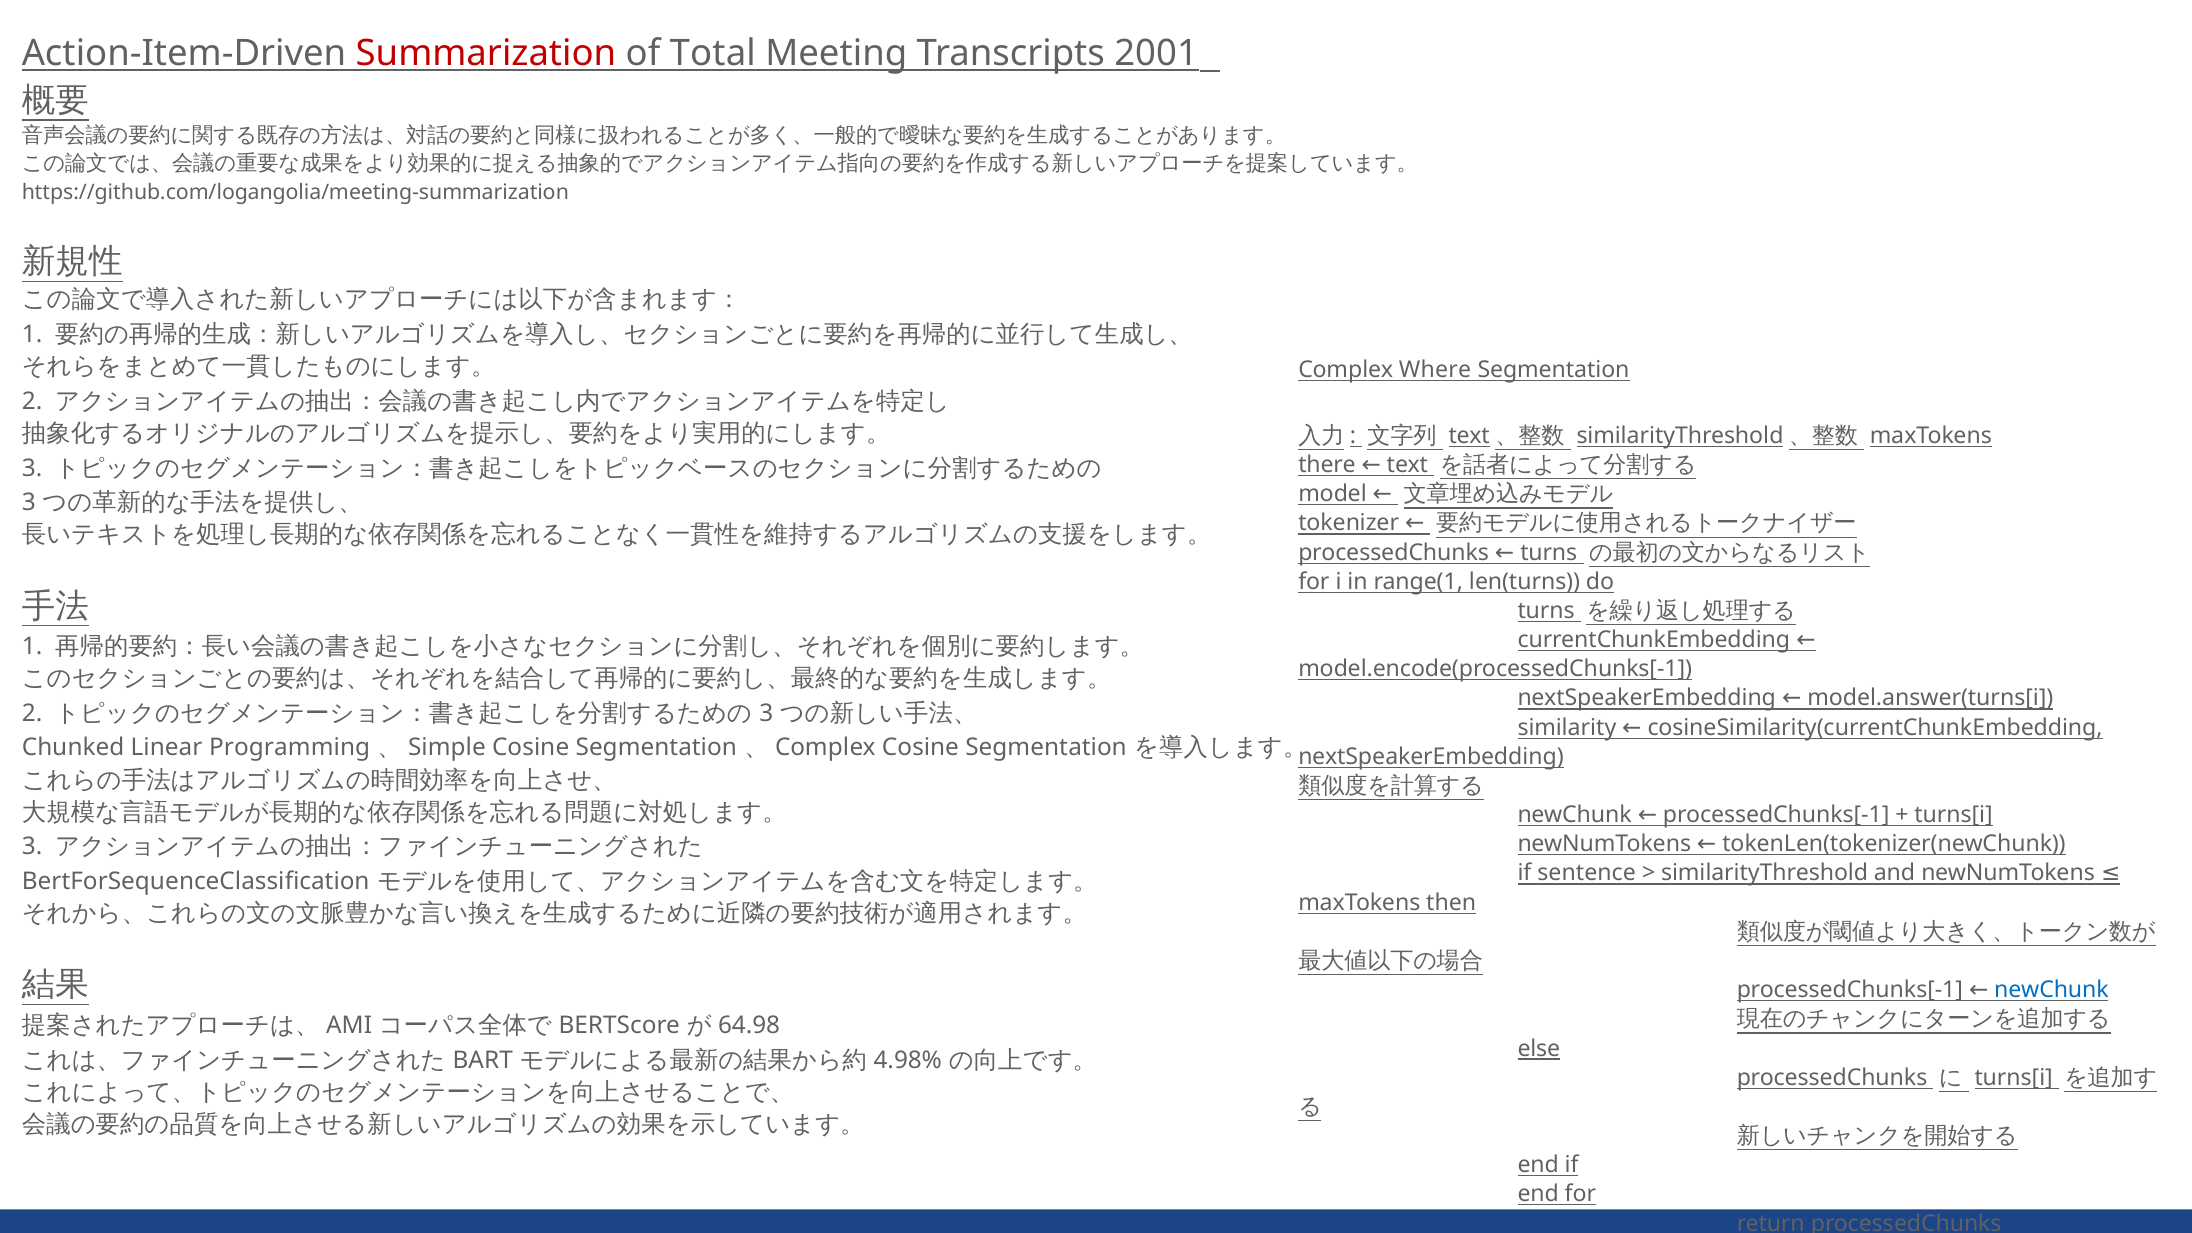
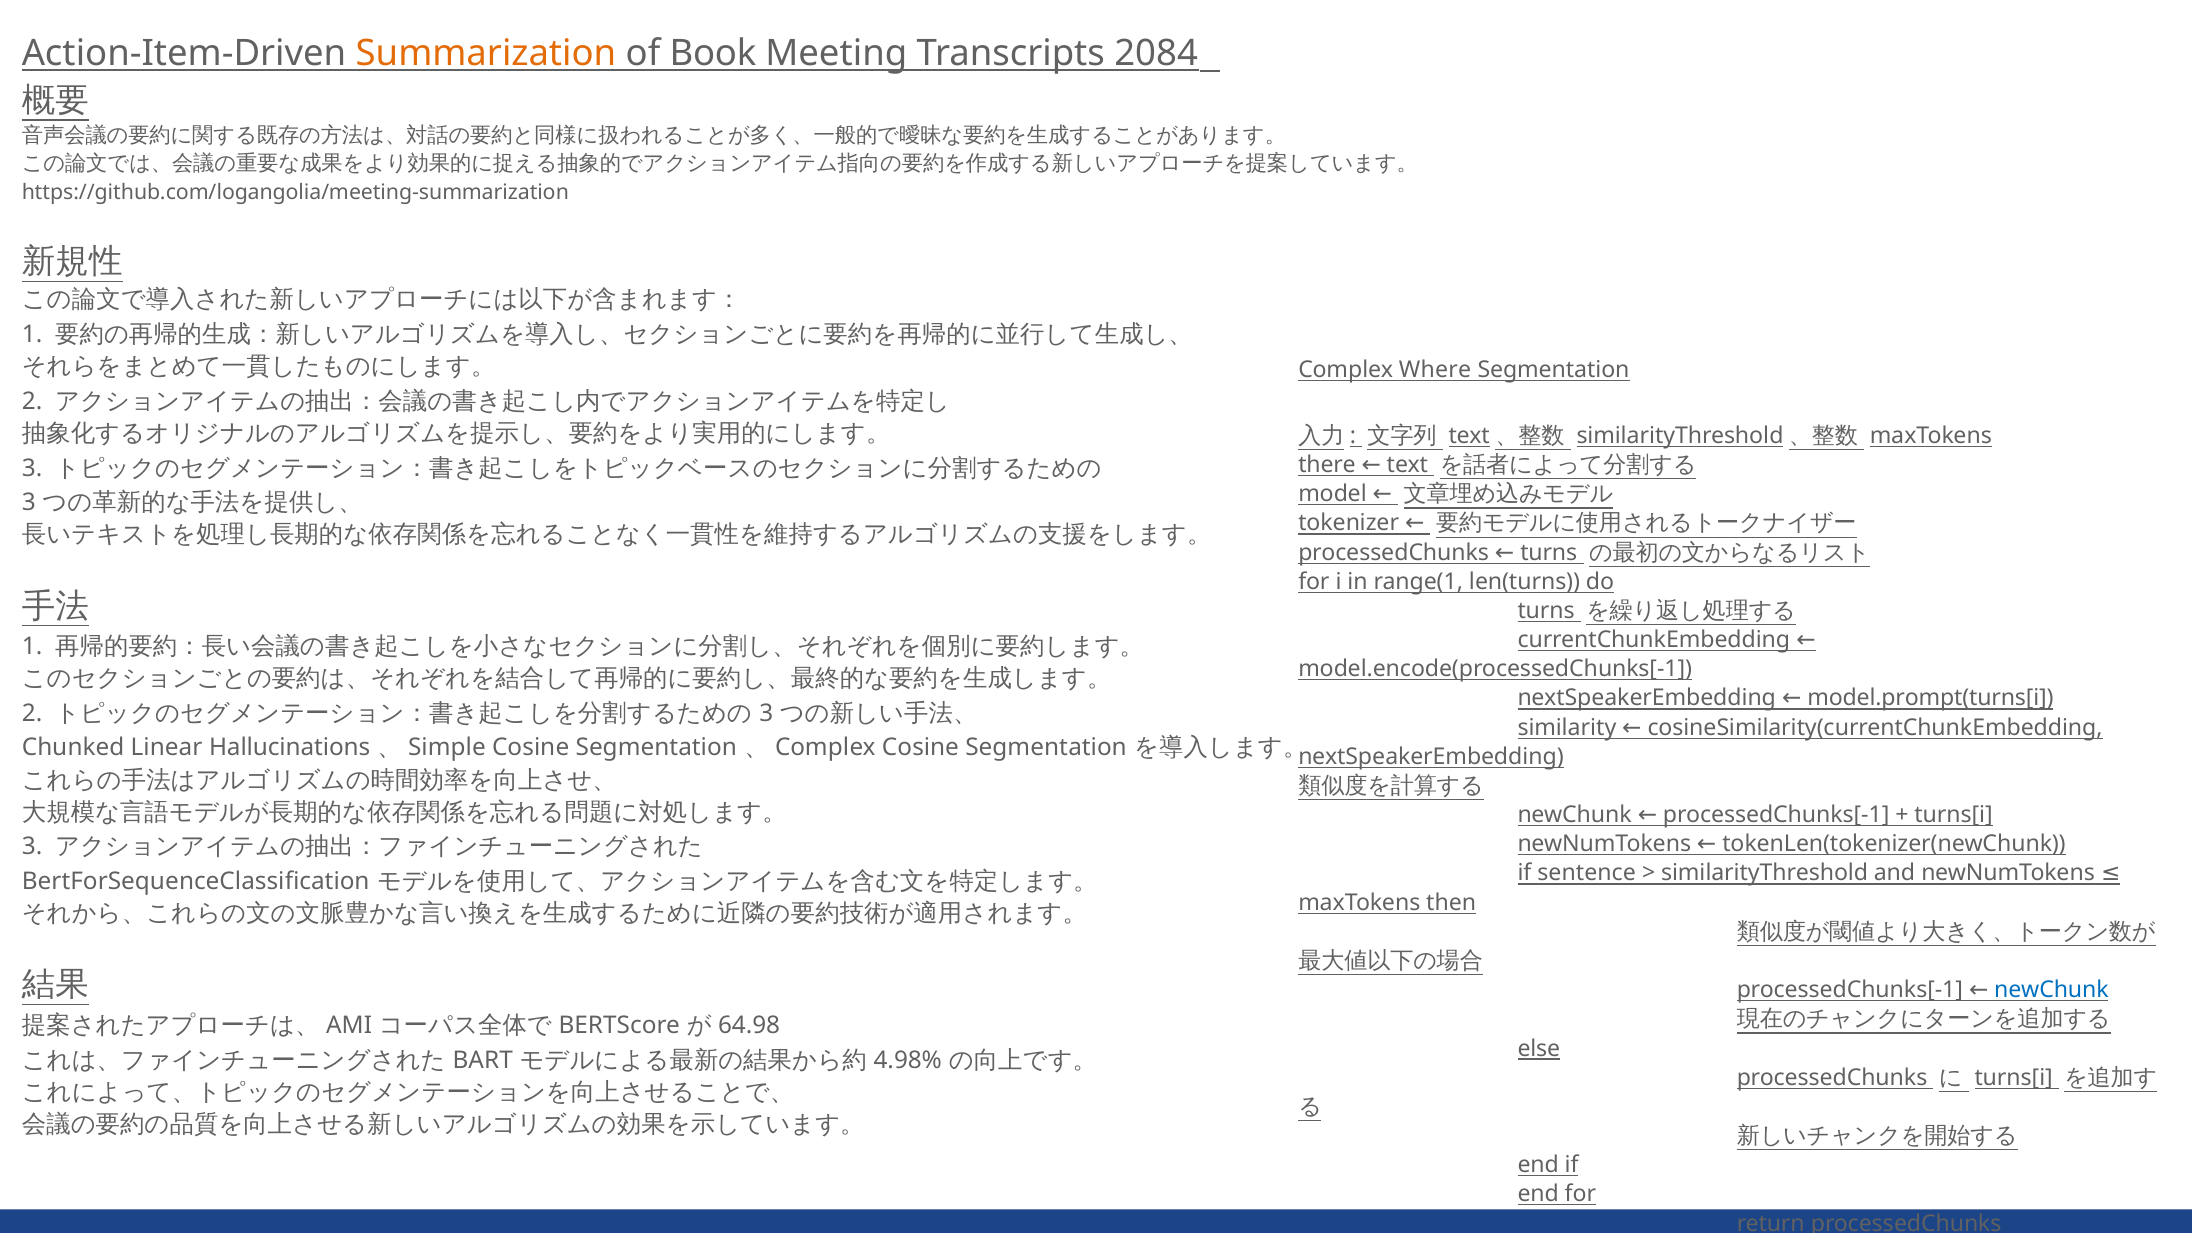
Summarization colour: red -> orange (486, 54)
Total: Total -> Book (713, 54)
2001: 2001 -> 2084 (1156, 54)
model.answer(turns[i: model.answer(turns[i -> model.prompt(turns[i (1930, 698)
Programming: Programming -> Hallucinations (290, 748)
